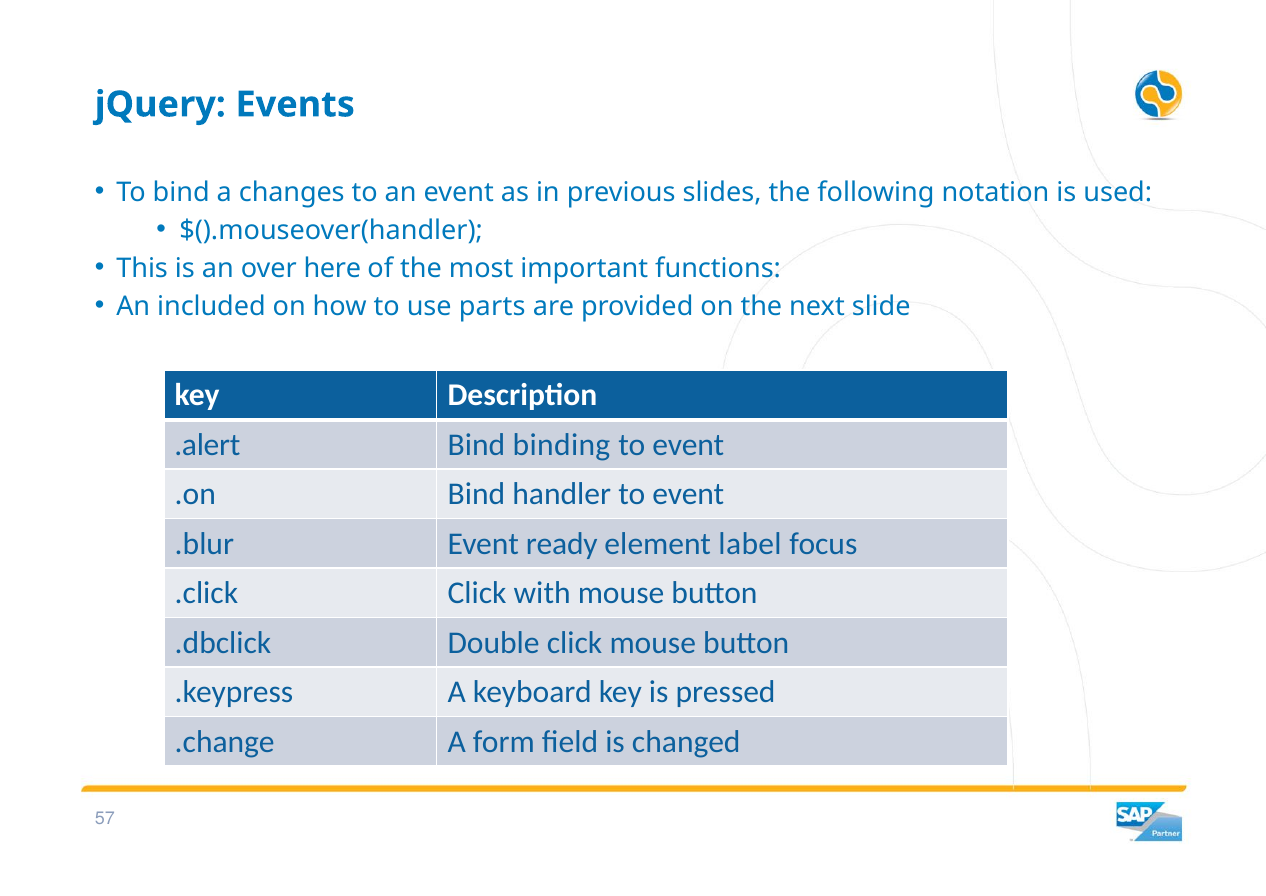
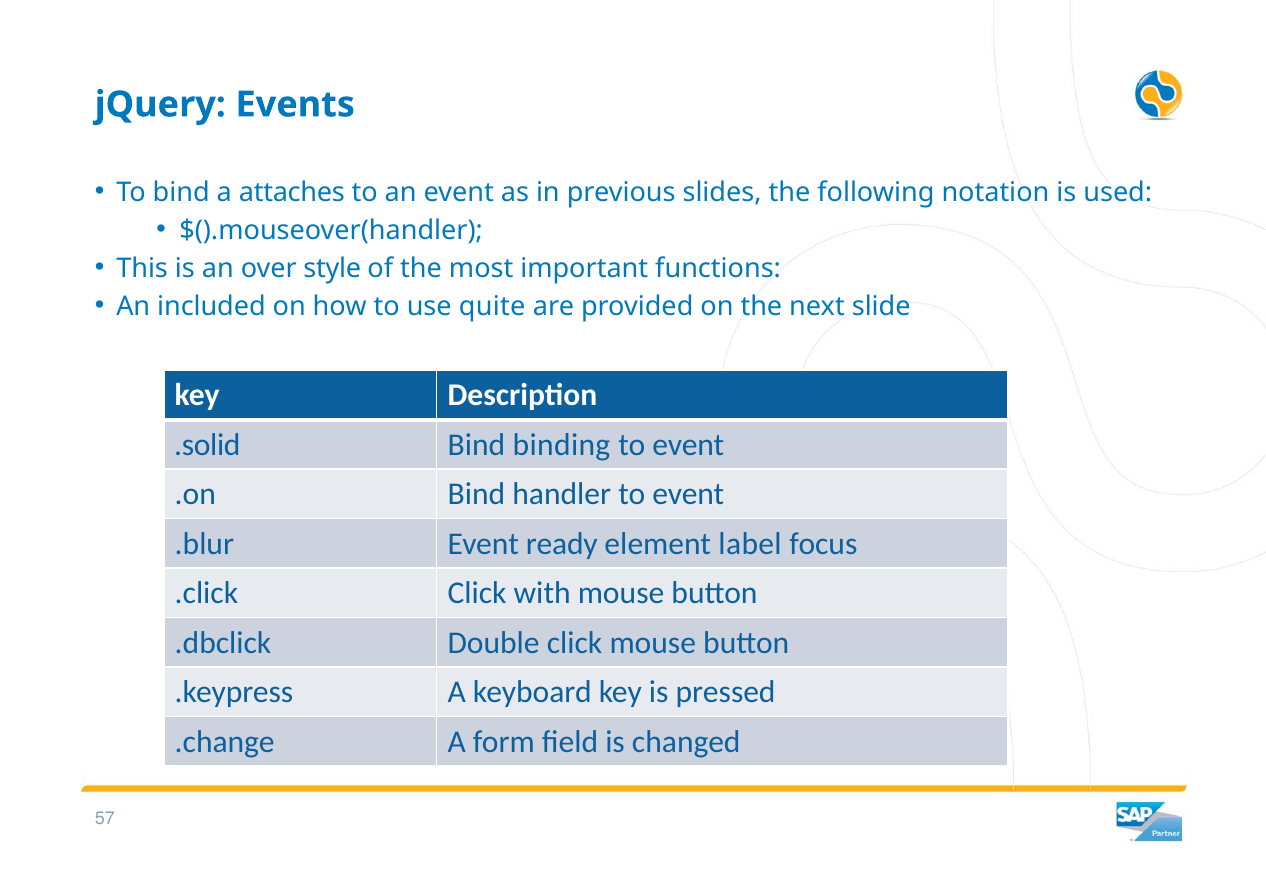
changes: changes -> attaches (292, 192)
here: here -> style (332, 268)
parts: parts -> quite (492, 306)
.alert: .alert -> .solid (207, 445)
